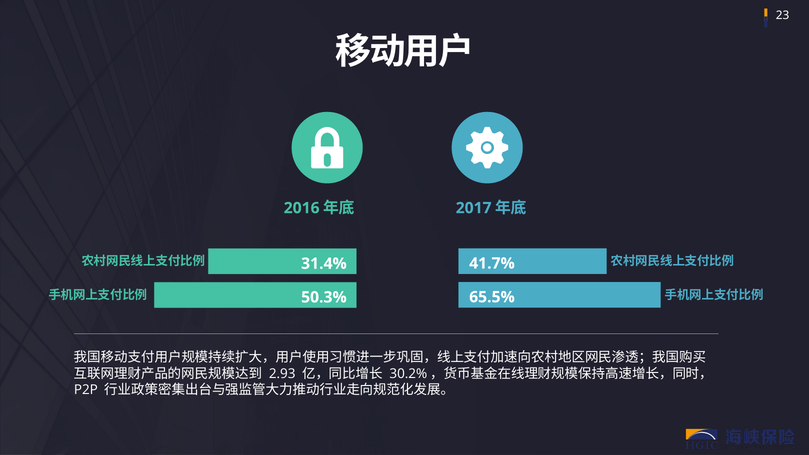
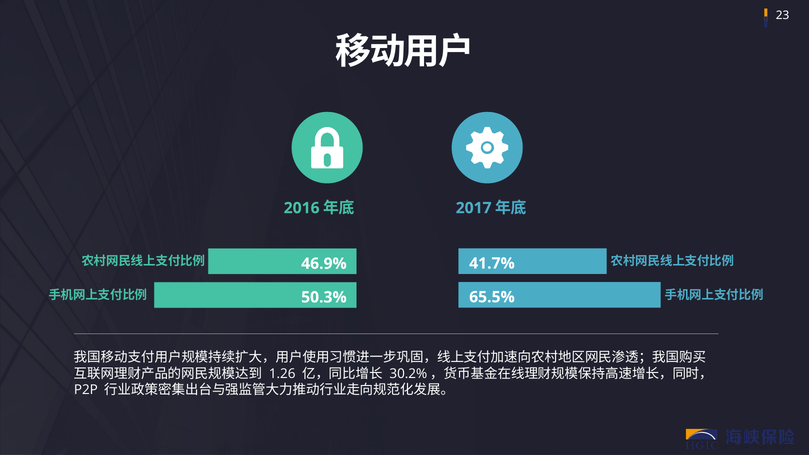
31.4%: 31.4% -> 46.9% (324, 264)
2.93: 2.93 -> 1.26 (282, 374)
